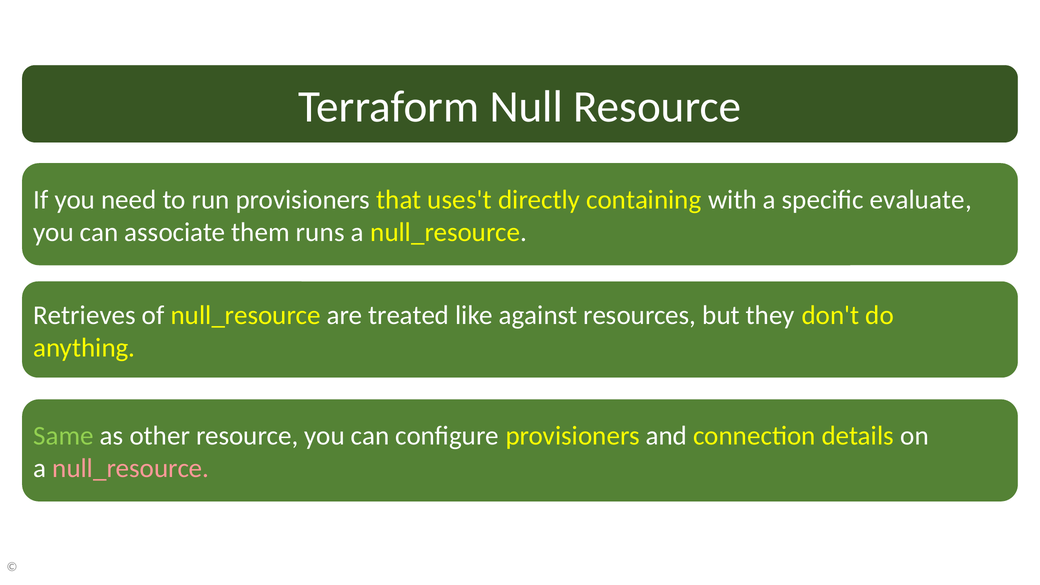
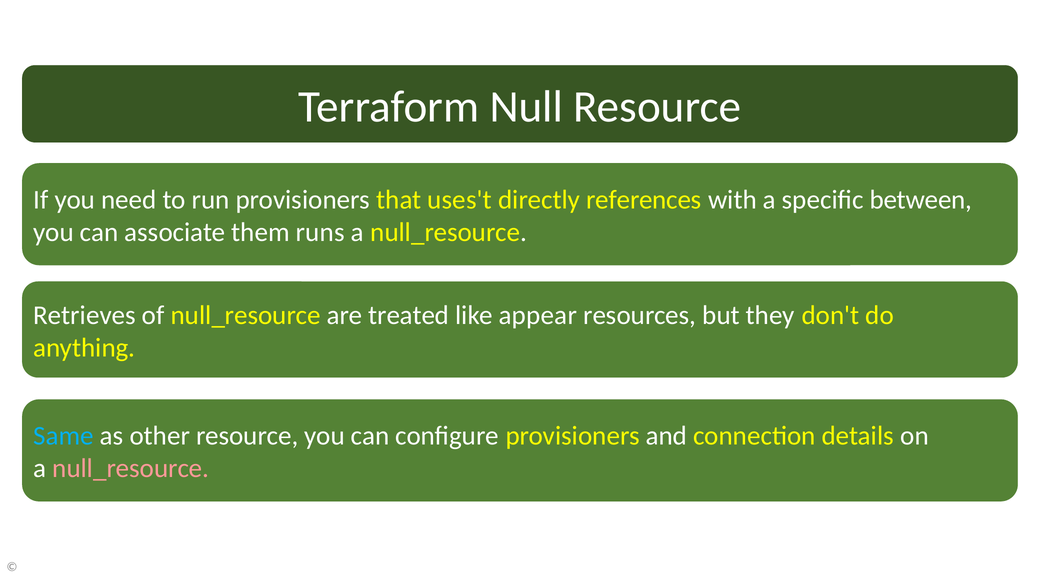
containing: containing -> references (644, 200)
evaluate: evaluate -> between (921, 200)
against: against -> appear (538, 315)
Same colour: light green -> light blue (64, 436)
